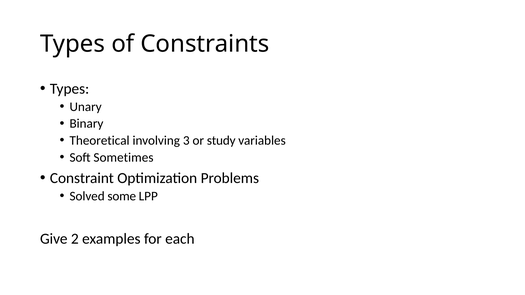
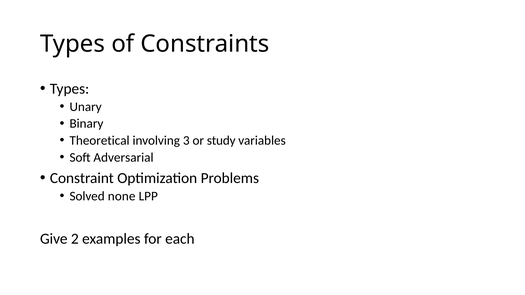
Sometimes: Sometimes -> Adversarial (124, 158)
some: some -> none (122, 196)
